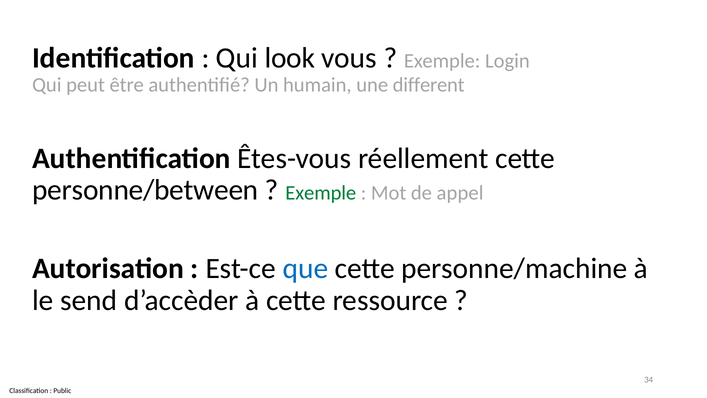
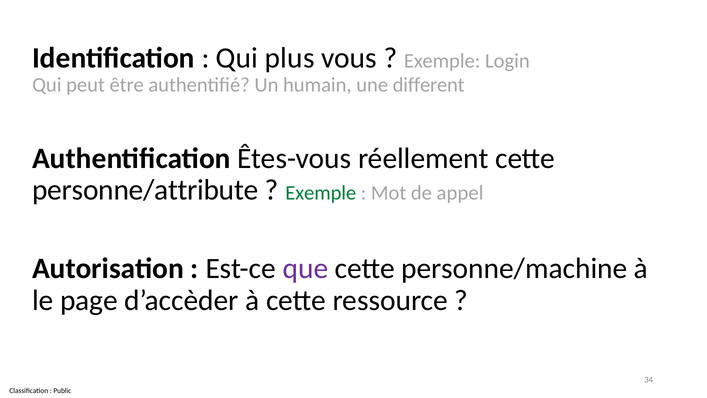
look: look -> plus (290, 58)
personne/between: personne/between -> personne/attribute (145, 190)
que colour: blue -> purple (305, 268)
send: send -> page (89, 300)
